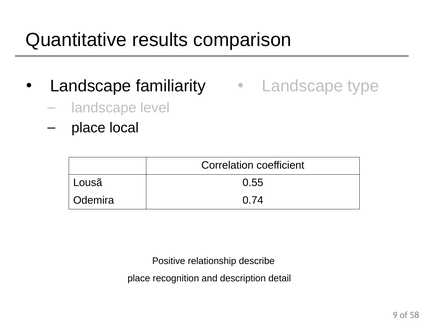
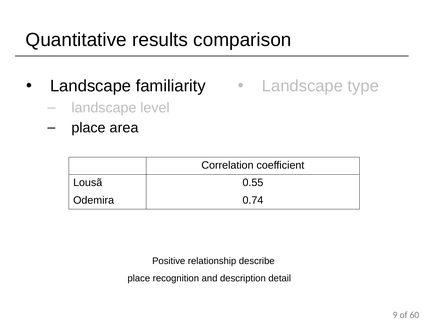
local: local -> area (124, 128)
58: 58 -> 60 (414, 314)
